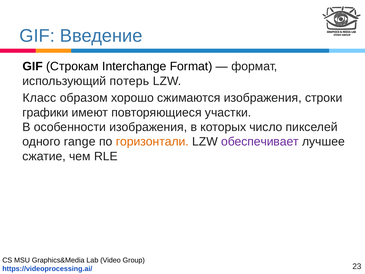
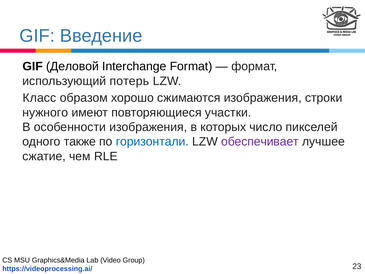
Строкам: Строкам -> Деловой (72, 66)
графики: графики -> нужного (45, 112)
range: range -> также (80, 142)
горизонтали colour: orange -> blue (152, 142)
